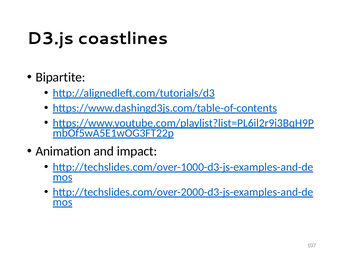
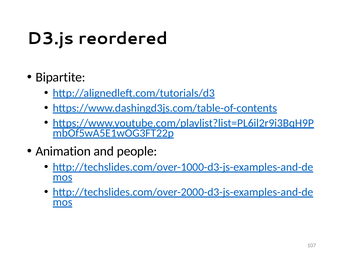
coastlines: coastlines -> reordered (123, 38)
impact: impact -> people (137, 151)
